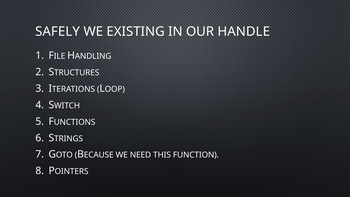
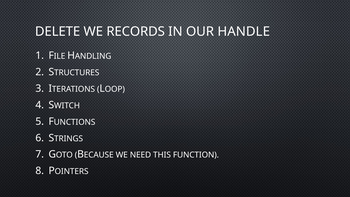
SAFELY: SAFELY -> DELETE (58, 32)
EXISTING: EXISTING -> RECORDS (136, 32)
